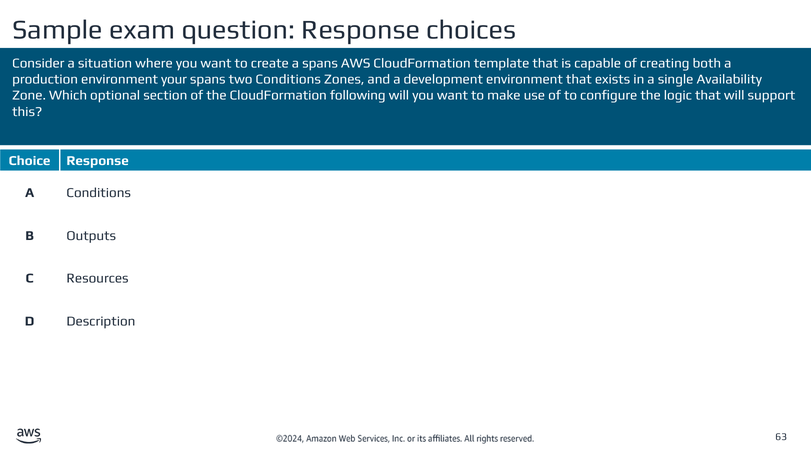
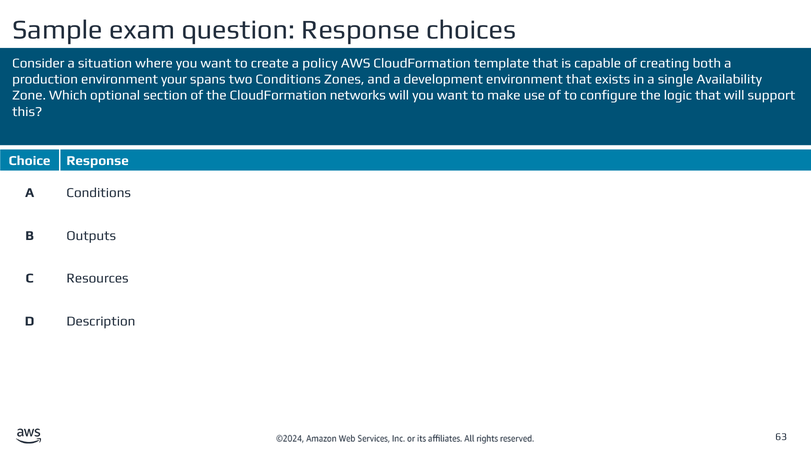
a spans: spans -> policy (320, 63)
following: following -> networks (358, 96)
